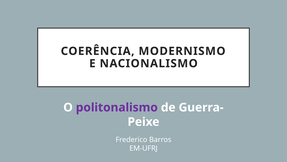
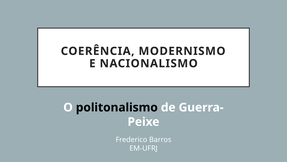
politonalismo colour: purple -> black (117, 107)
